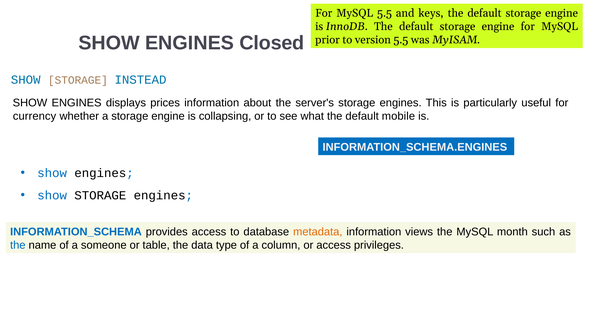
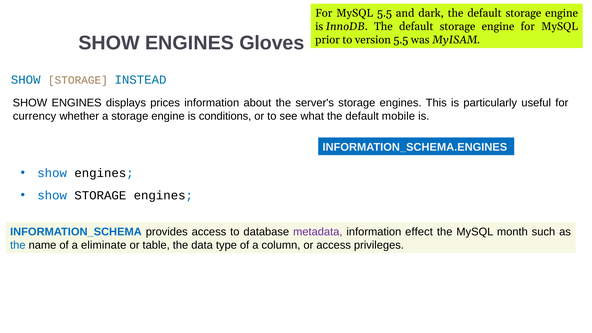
keys: keys -> dark (431, 13)
Closed: Closed -> Gloves (272, 43)
collapsing: collapsing -> conditions (225, 116)
metadata colour: orange -> purple (318, 232)
views: views -> effect (419, 232)
someone: someone -> eliminate (104, 245)
